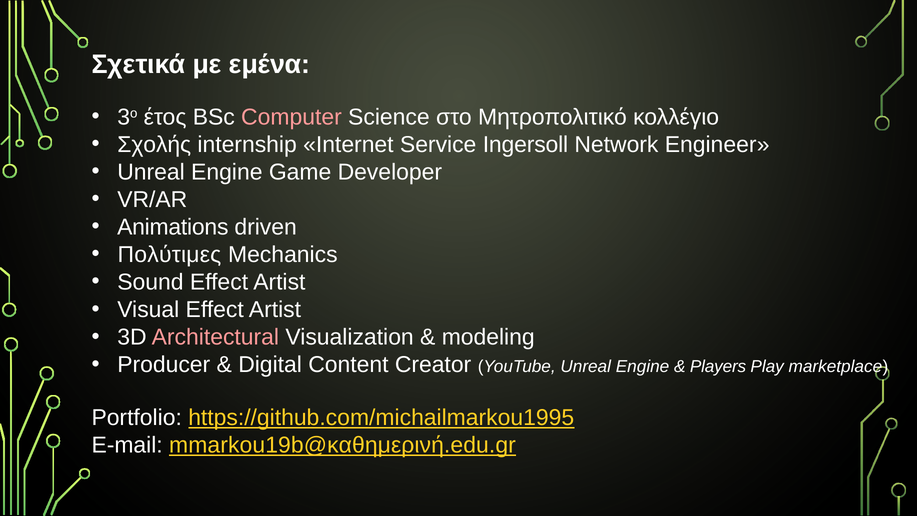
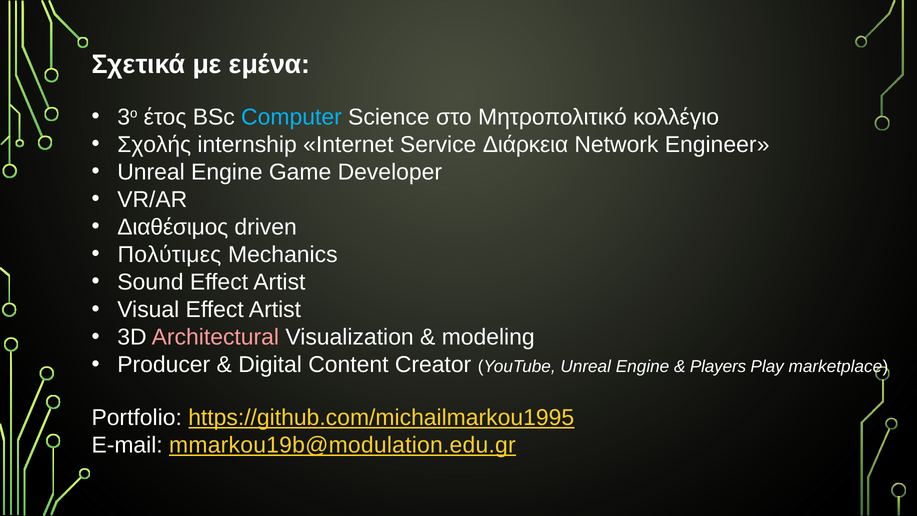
Computer colour: pink -> light blue (291, 117)
Ingersoll: Ingersoll -> Διάρκεια (525, 145)
Animations: Animations -> Διαθέσιμος (173, 227)
mmarkou19b@καθημερινή.edu.gr: mmarkou19b@καθημερινή.edu.gr -> mmarkou19b@modulation.edu.gr (342, 445)
